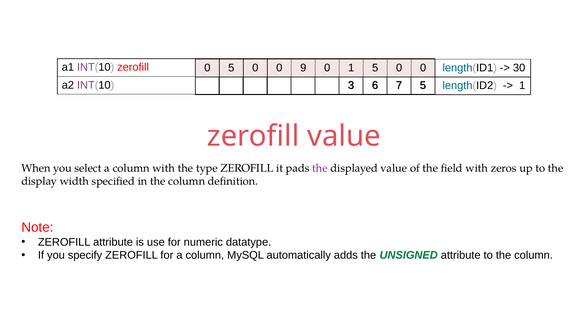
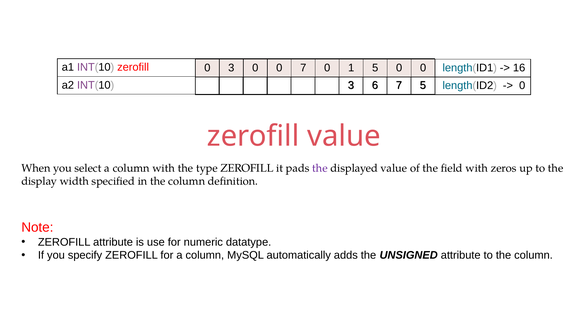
0 5: 5 -> 3 (231, 68)
0 9: 9 -> 7 (303, 68)
30: 30 -> 16 (519, 68)
1: 1 -> 0 (522, 86)
UNSIGNED colour: green -> black (409, 255)
